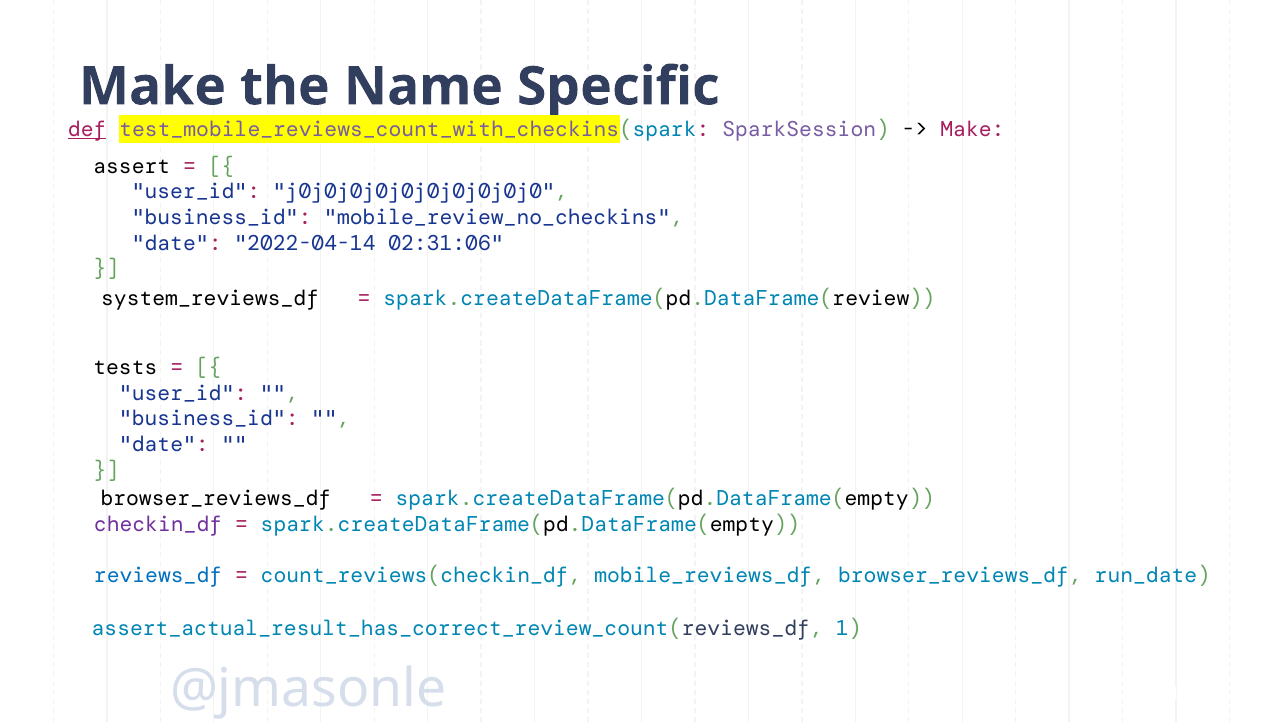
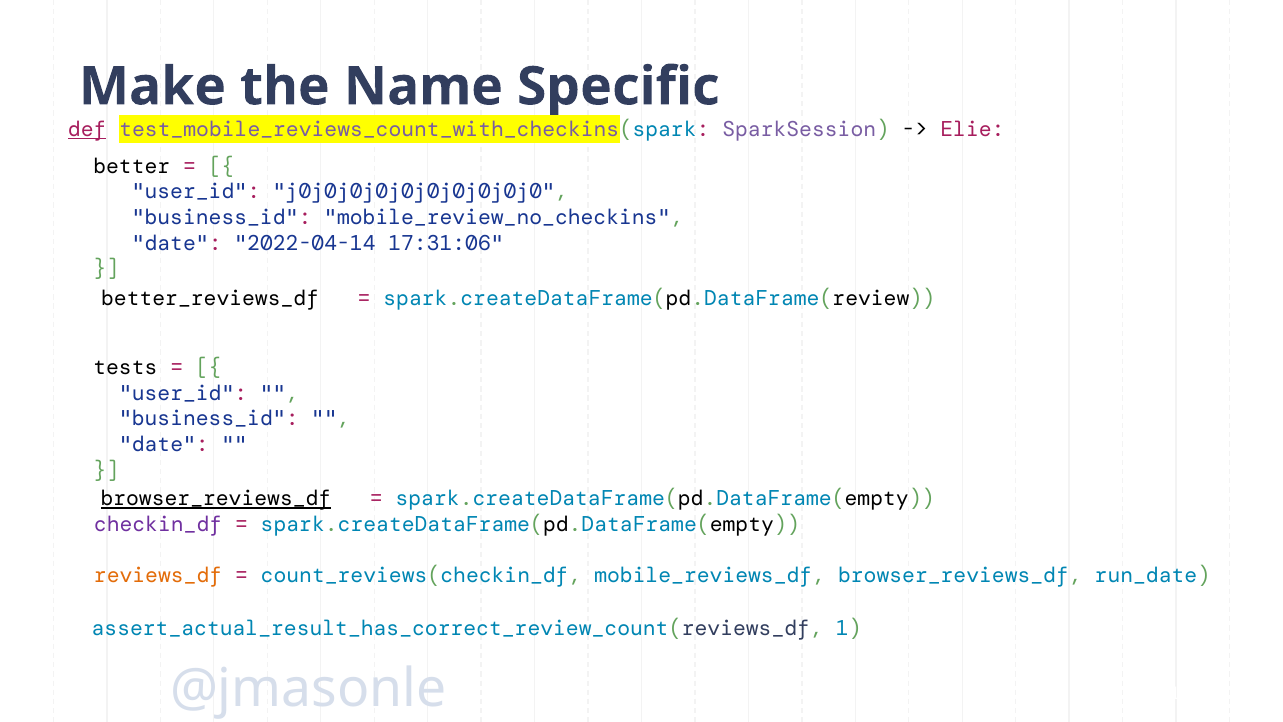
Make: Make -> Elie (972, 129)
assert: assert -> better (132, 166)
02:31:06: 02:31:06 -> 17:31:06 (446, 243)
system_reviews_df: system_reviews_df -> better_reviews_df (210, 298)
browser_reviews_df underline: none -> present (216, 499)
reviews_df colour: blue -> orange (158, 575)
